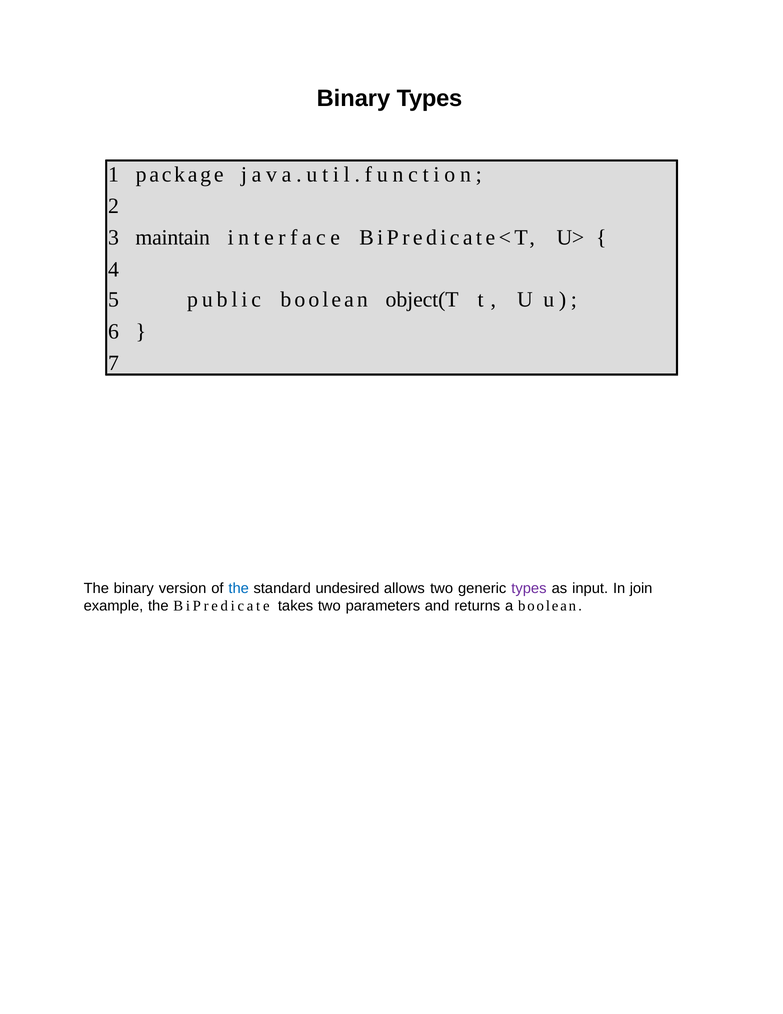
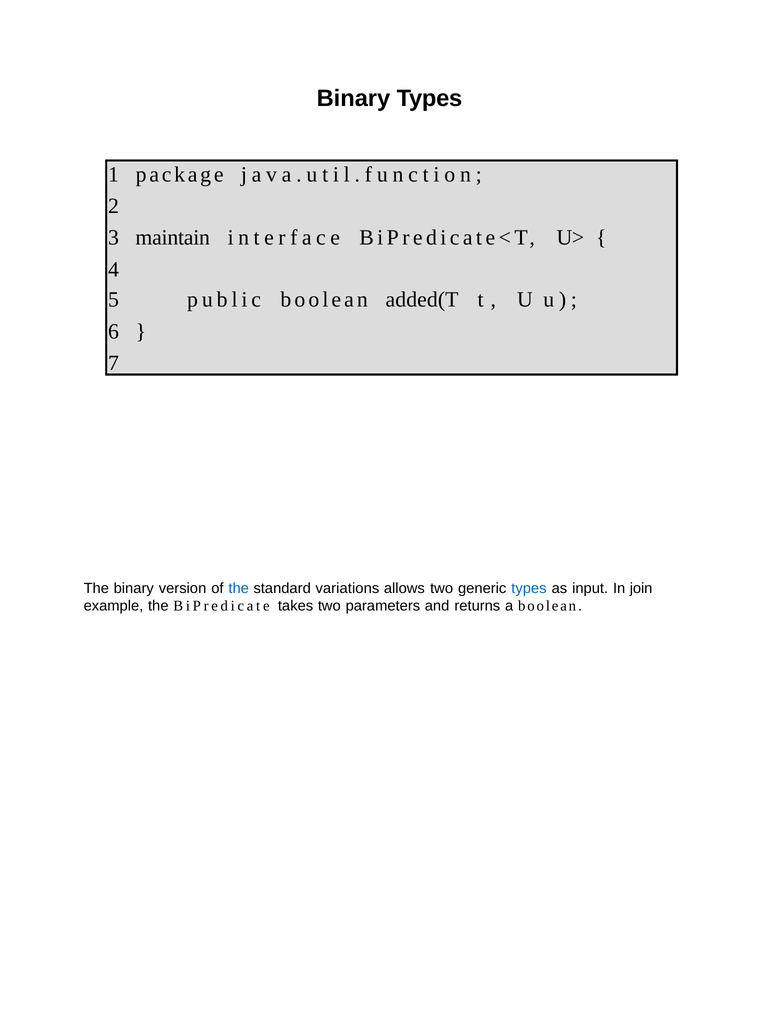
object(T: object(T -> added(T (422, 300)
undesired: undesired -> variations (347, 588)
types colour: purple -> blue (529, 588)
